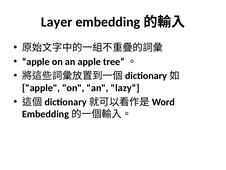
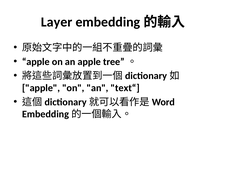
lazy“: lazy“ -> text“ (125, 88)
